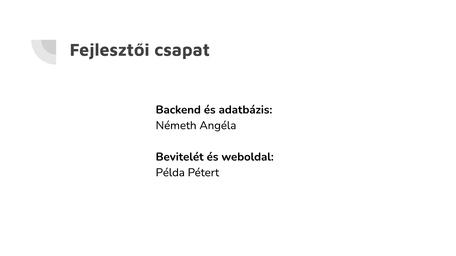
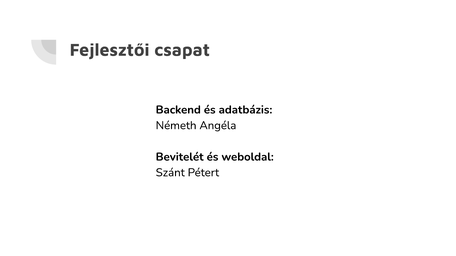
Példa: Példa -> Szánt (170, 173)
